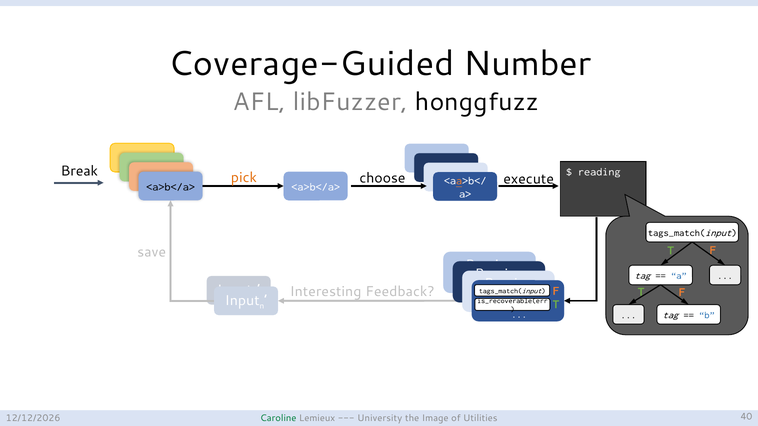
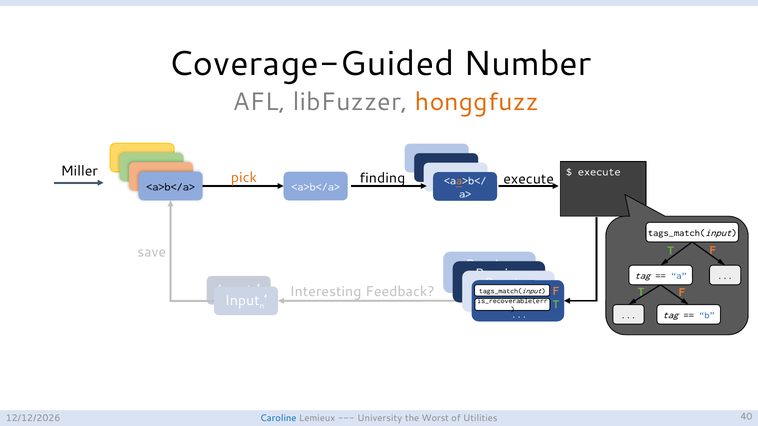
honggfuzz colour: black -> orange (477, 102)
Break: Break -> Miller (79, 171)
reading: reading -> execute (599, 172)
choose: choose -> finding (382, 178)
Caroline colour: green -> blue (278, 419)
Image: Image -> Worst (435, 419)
